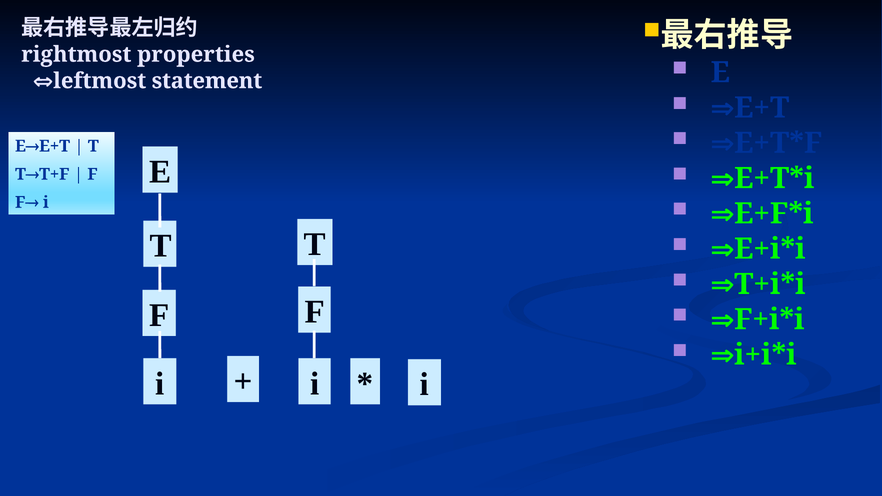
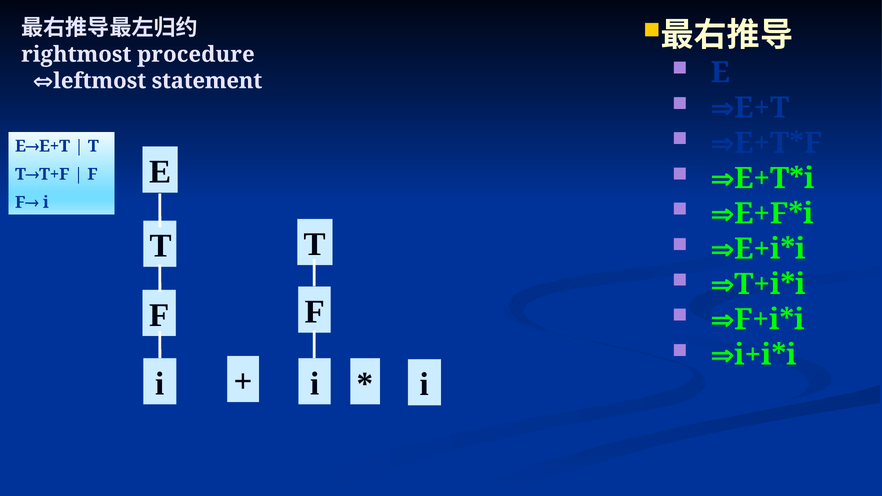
properties: properties -> procedure (196, 54)
